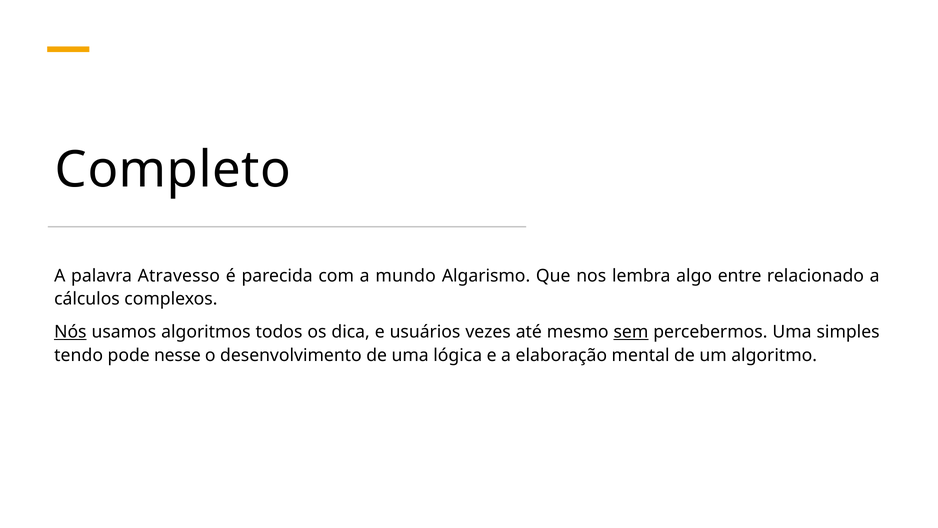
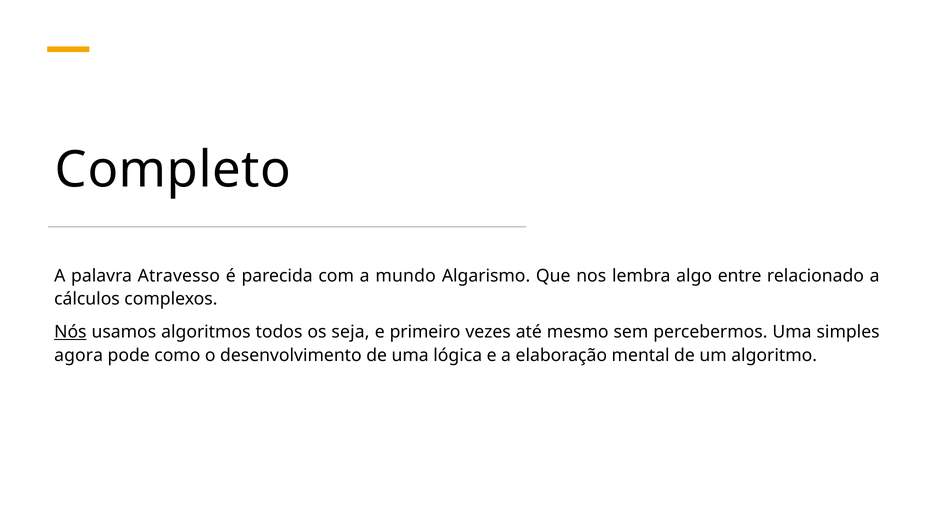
dica: dica -> seja (351, 332)
usuários: usuários -> primeiro (425, 332)
sem underline: present -> none (631, 332)
tendo: tendo -> agora (79, 355)
nesse: nesse -> como (177, 355)
